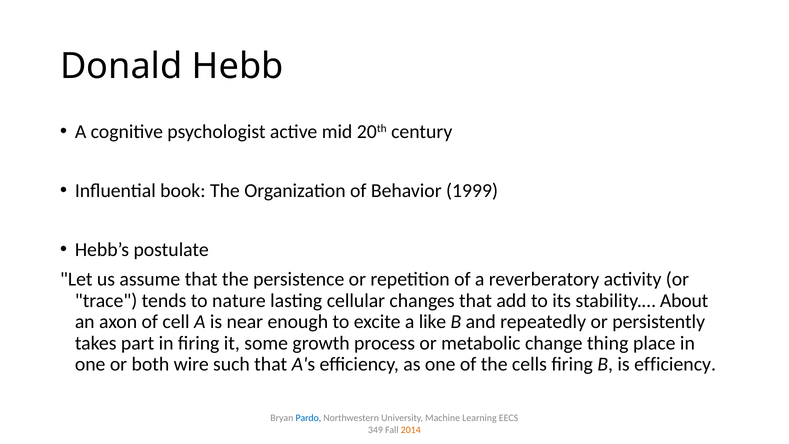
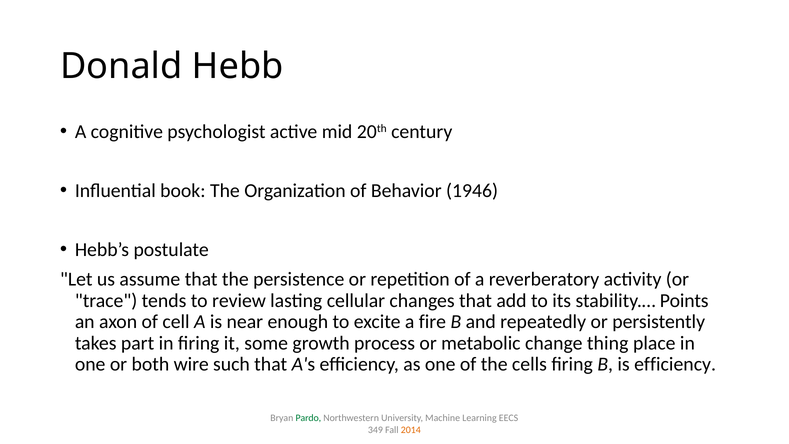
1999: 1999 -> 1946 (472, 191)
nature: nature -> review (239, 300)
About: About -> Points (684, 300)
like: like -> fire (432, 322)
Pardo colour: blue -> green (308, 418)
